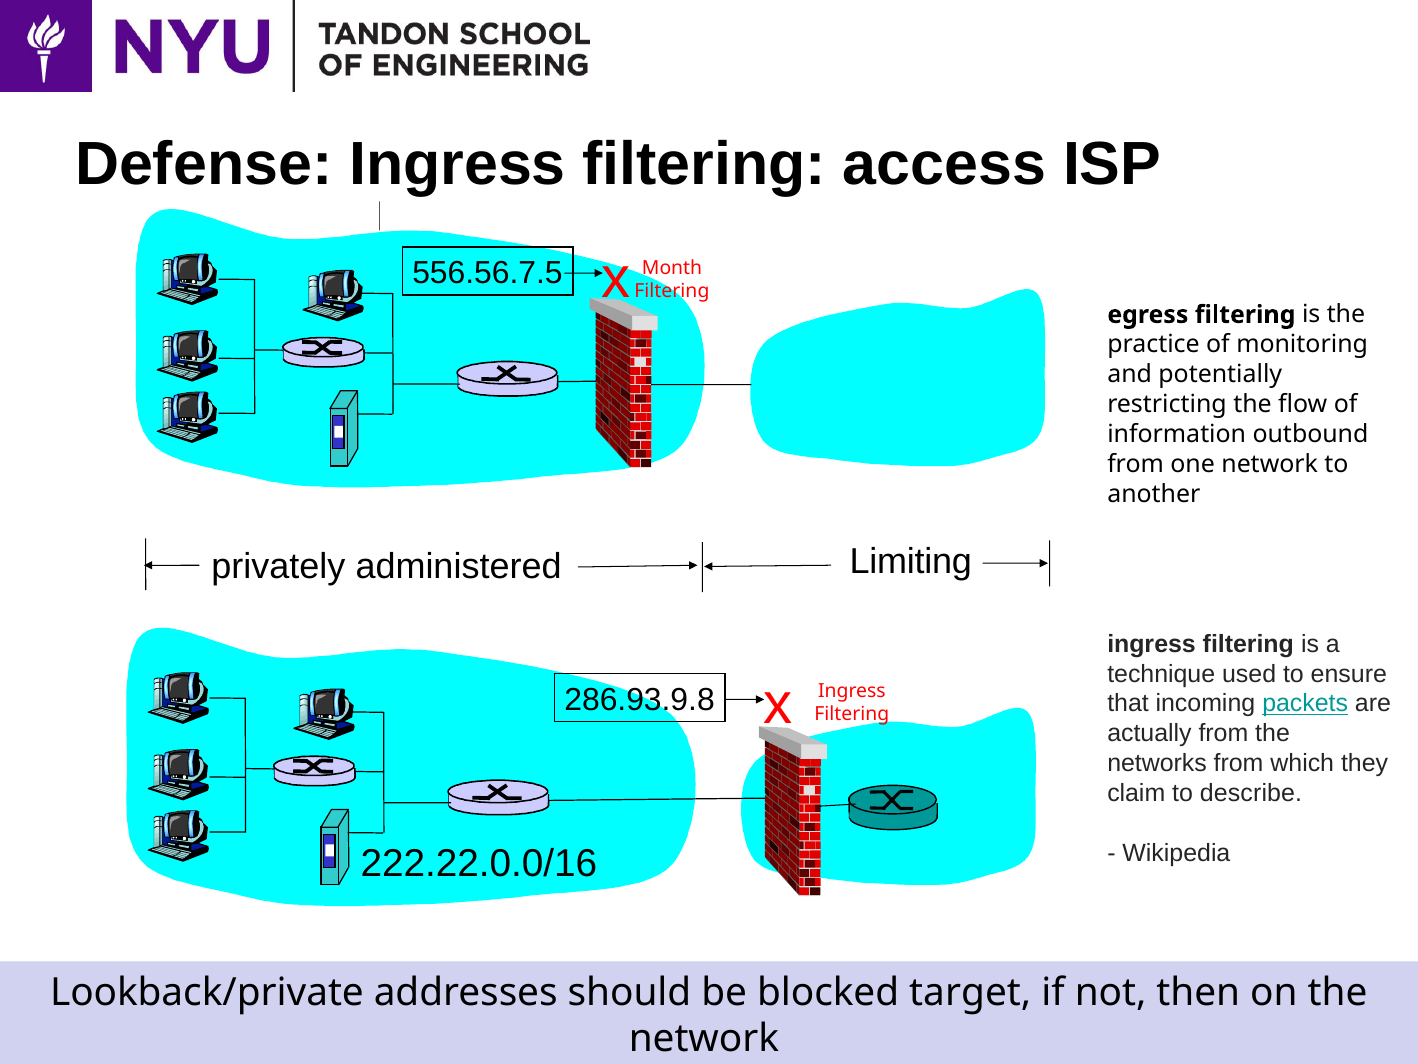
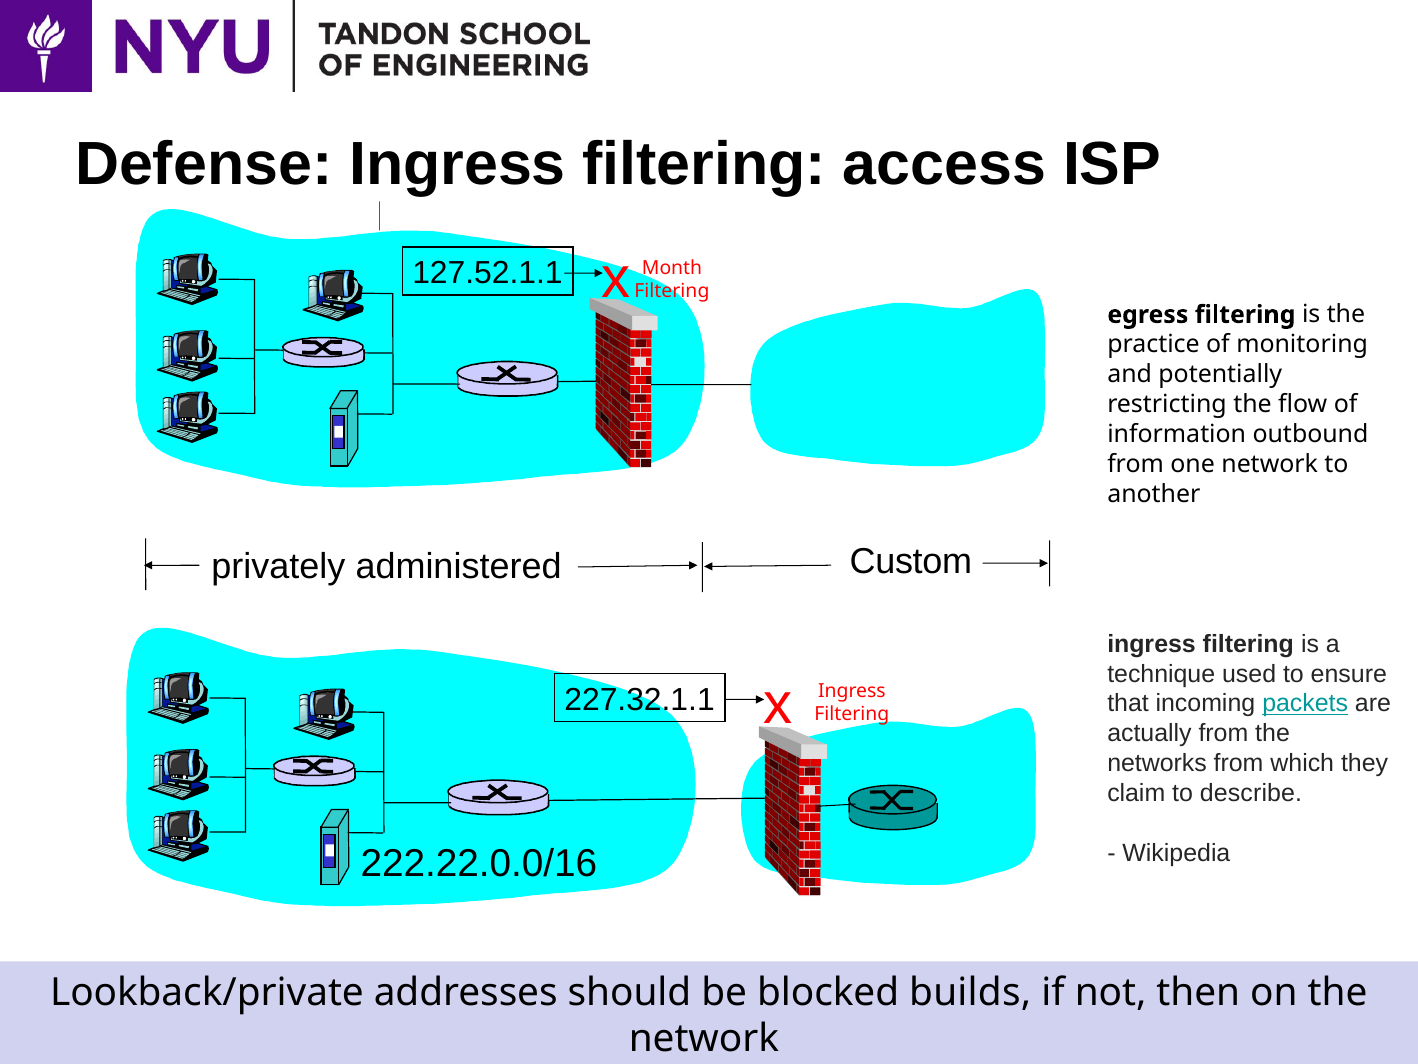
556.56.7.5: 556.56.7.5 -> 127.52.1.1 (487, 273)
Limiting: Limiting -> Custom (911, 561)
286.93.9.8: 286.93.9.8 -> 227.32.1.1 (640, 699)
target: target -> builds (970, 992)
